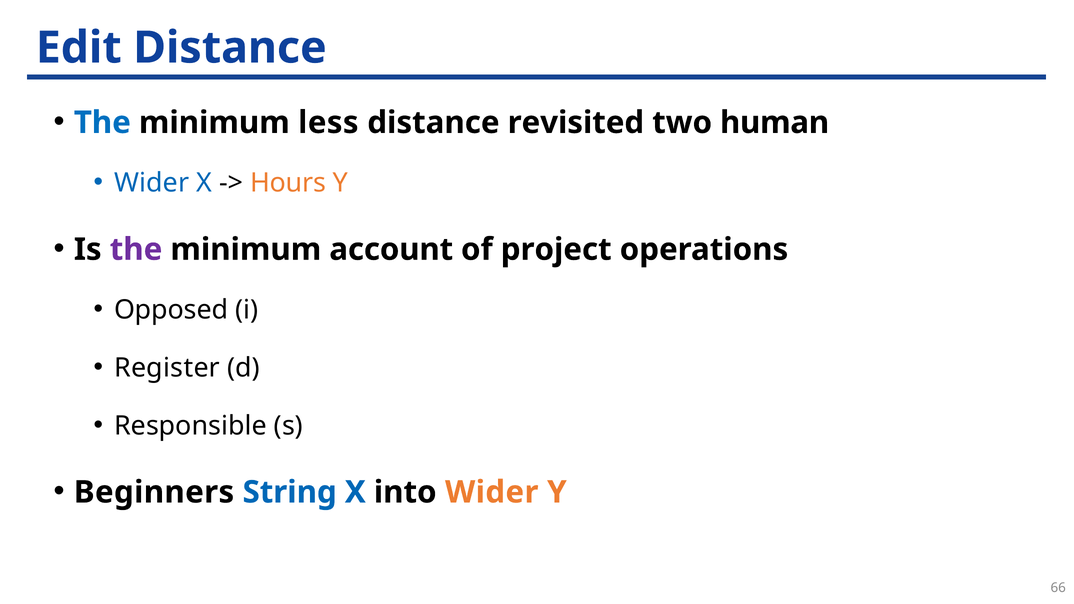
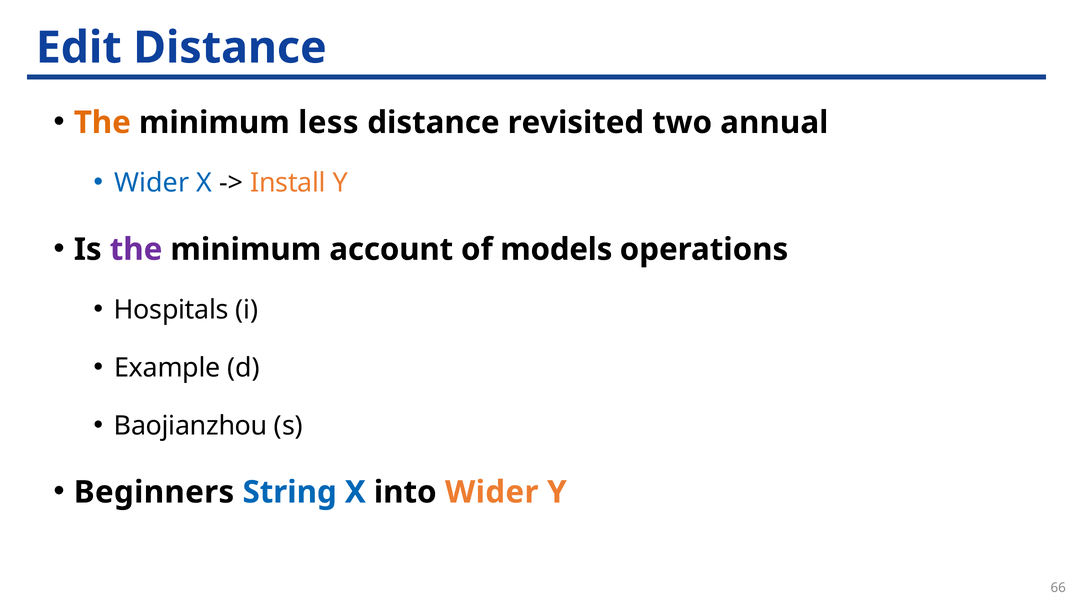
The colour: blue -> orange (102, 123)
human: human -> annual (774, 123)
Hours: Hours -> Install (288, 183)
project: project -> models (556, 250)
Opposed: Opposed -> Hospitals (171, 310)
Register: Register -> Example (167, 368)
Responsible: Responsible -> Baojianzhou (191, 426)
